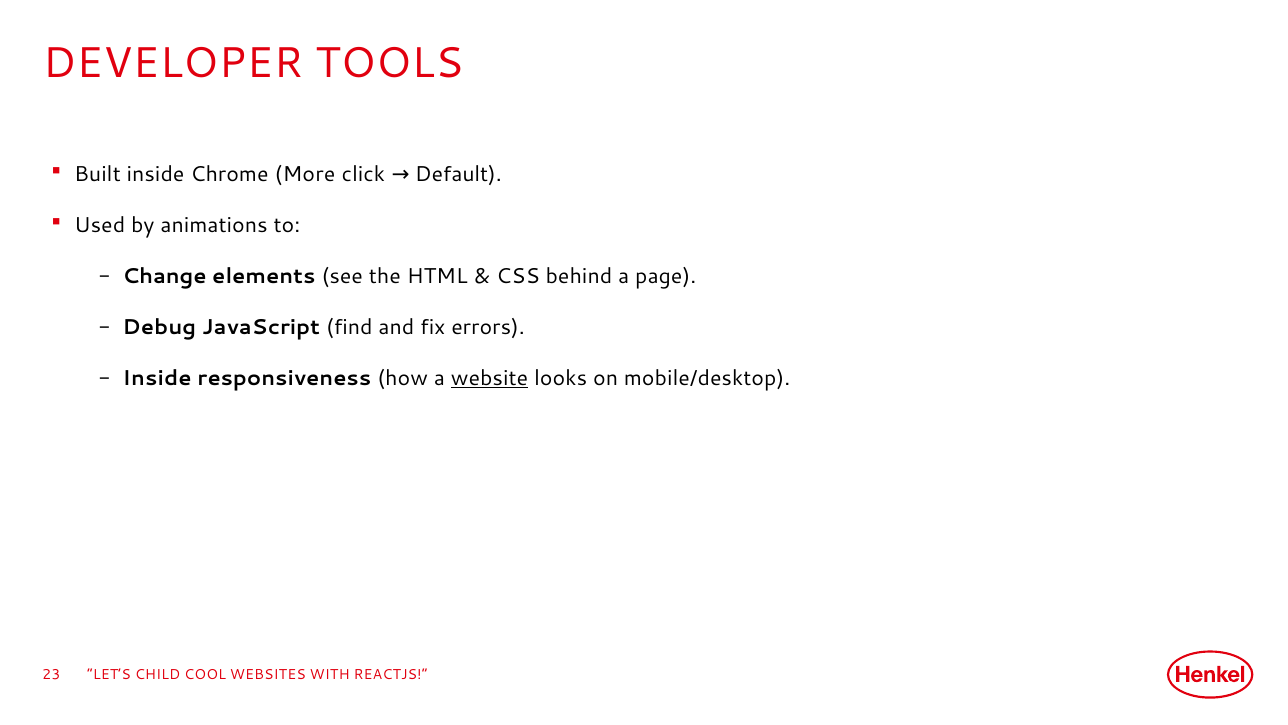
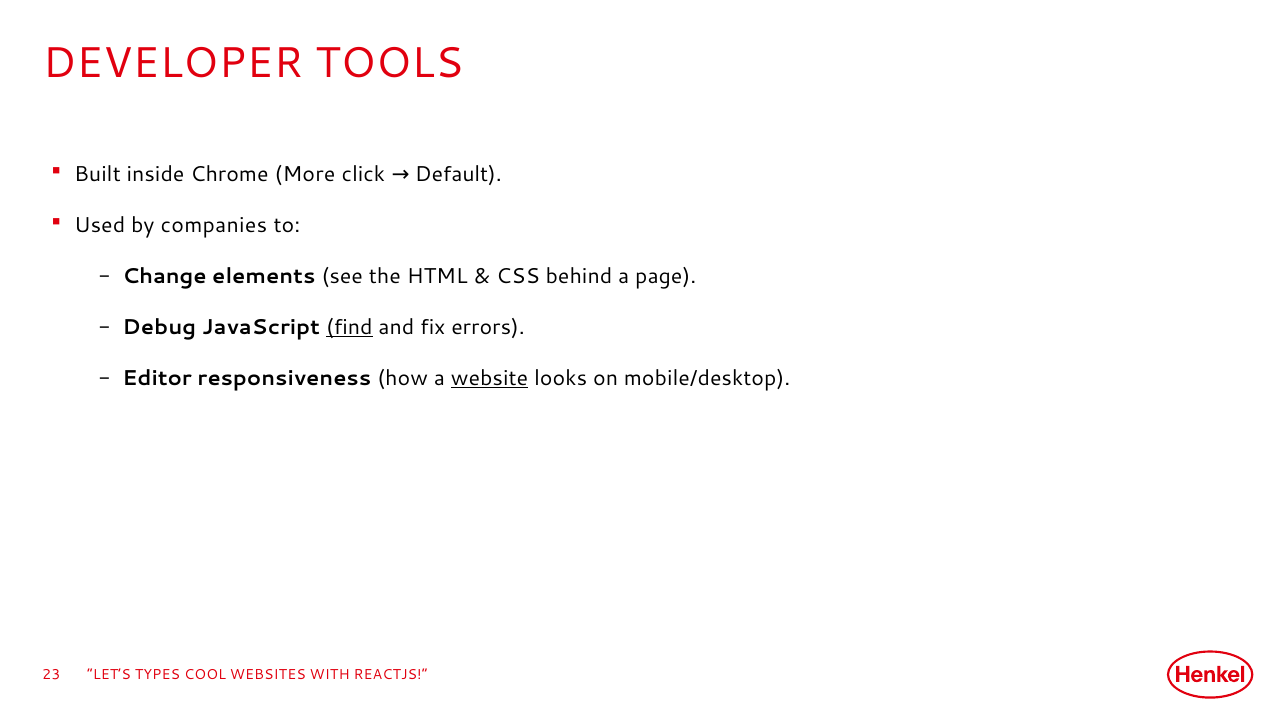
animations: animations -> companies (214, 226)
find underline: none -> present (349, 327)
Inside: Inside -> Editor (157, 378)
CHILD: CHILD -> TYPES (158, 675)
